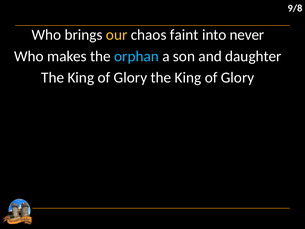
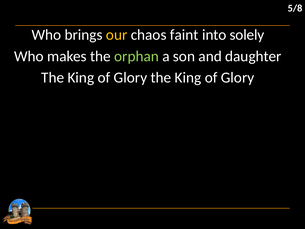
9/8: 9/8 -> 5/8 (295, 8)
never: never -> solely (247, 35)
orphan colour: light blue -> light green (137, 56)
